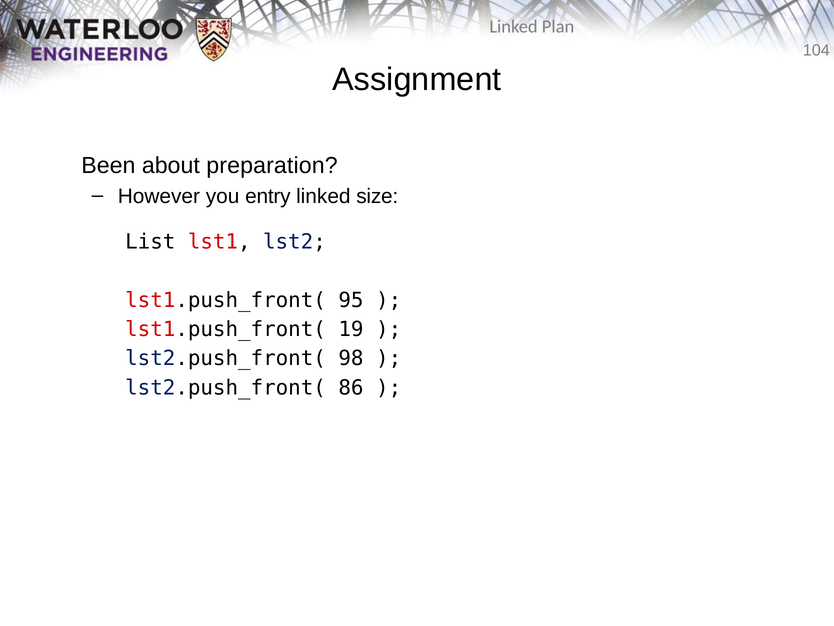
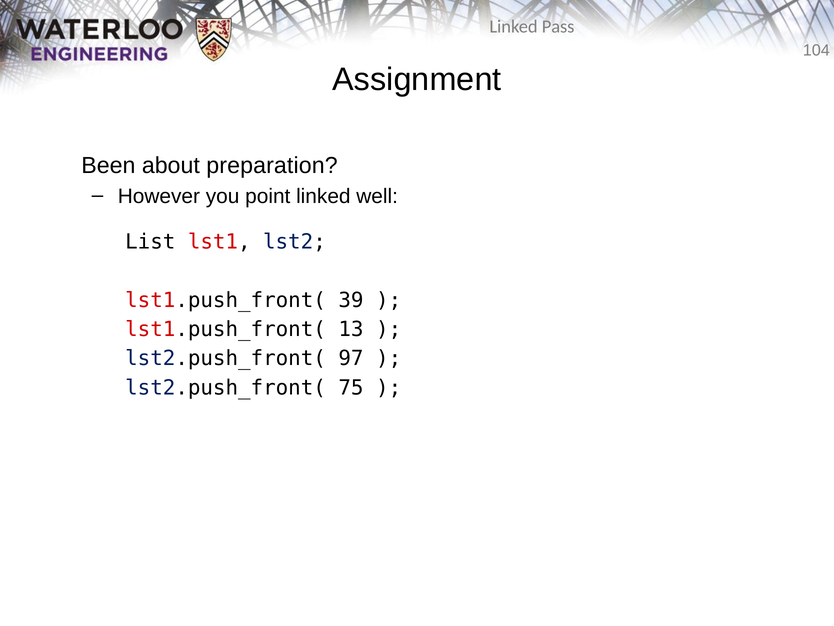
Plan: Plan -> Pass (558, 27)
entry: entry -> point (268, 196)
size: size -> well (377, 196)
95: 95 -> 39 (351, 300)
19: 19 -> 13 (351, 329)
98: 98 -> 97 (351, 358)
86: 86 -> 75 (351, 387)
